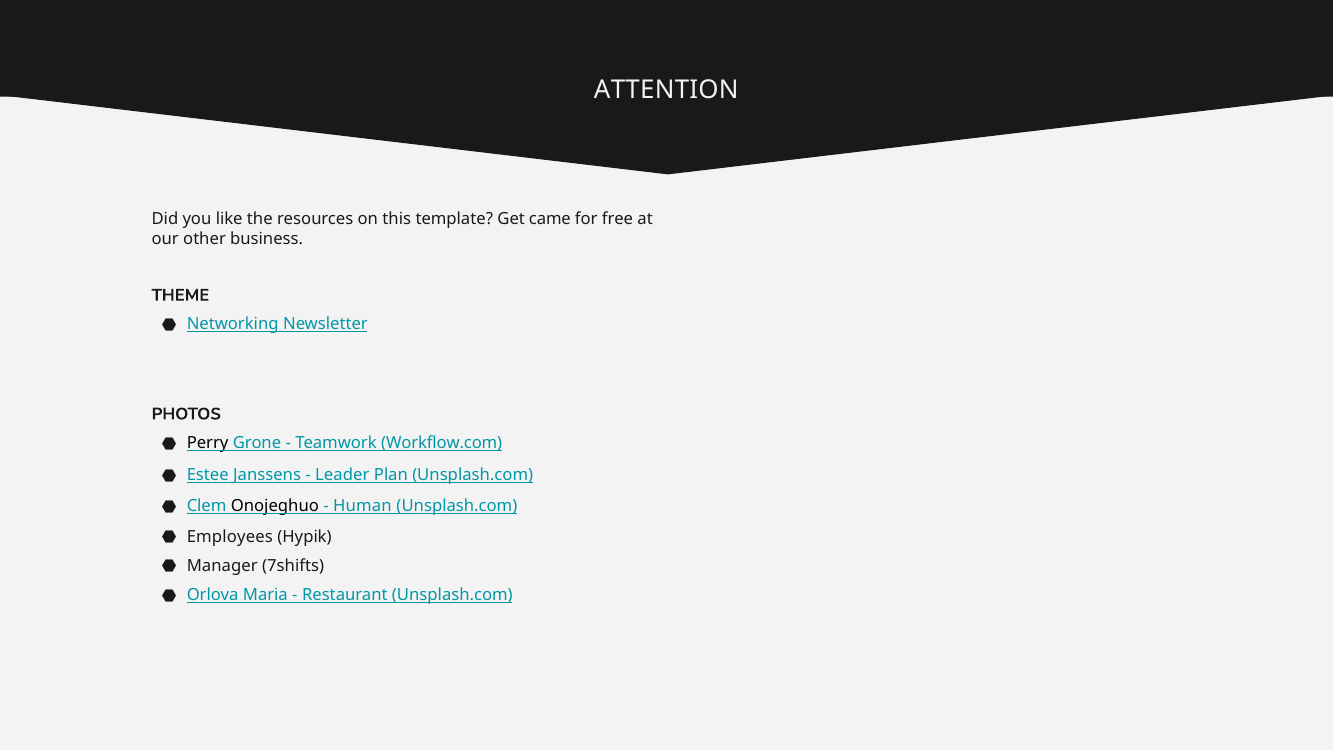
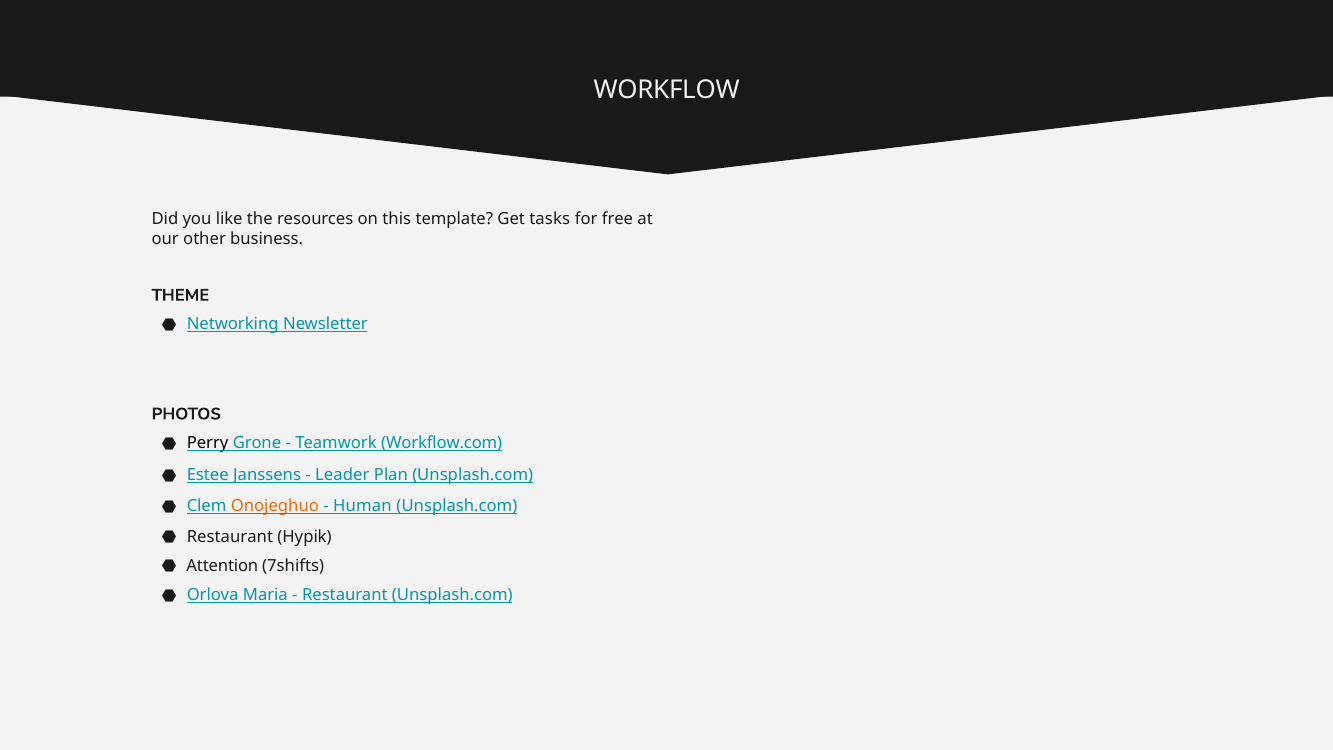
ATTENTION: ATTENTION -> WORKFLOW (667, 90)
came: came -> tasks (550, 219)
Onojeghuo colour: black -> orange (275, 506)
Employees: Employees -> Restaurant (230, 537)
Manager: Manager -> Attention (222, 566)
